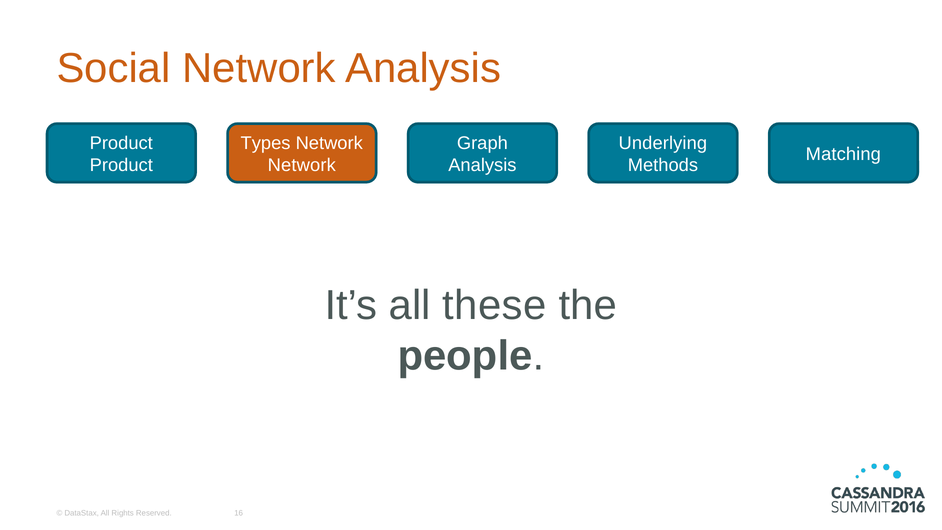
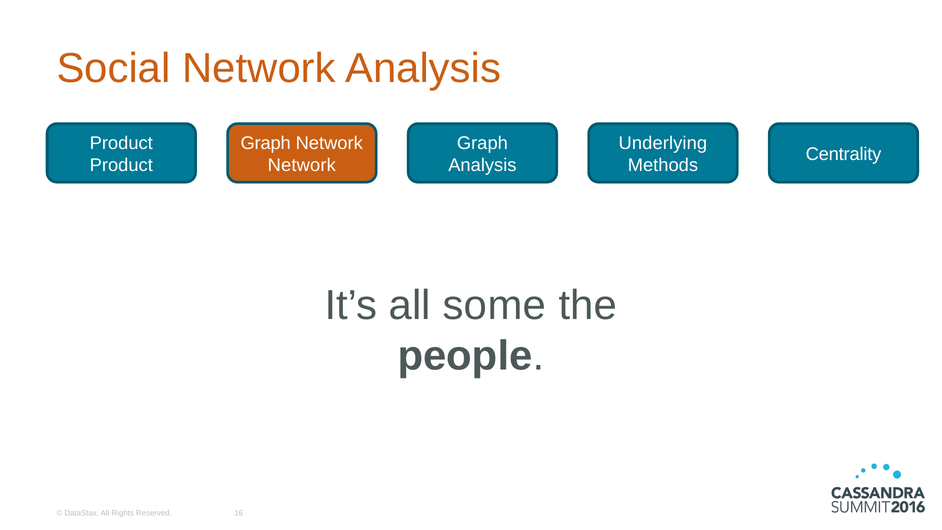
Types: Types -> Graph (266, 143)
Matching: Matching -> Centrality (843, 154)
these: these -> some (494, 306)
